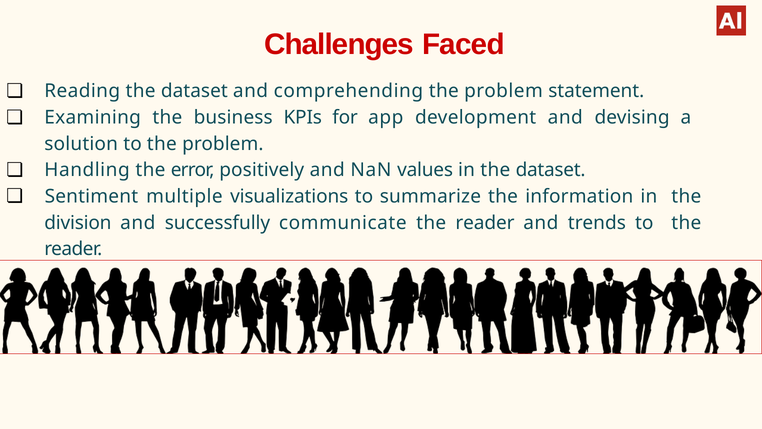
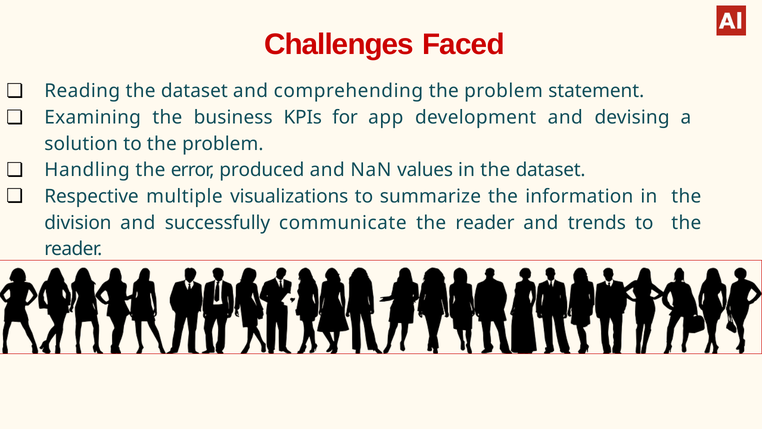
positively: positively -> produced (262, 170)
Sentiment: Sentiment -> Respective (92, 196)
